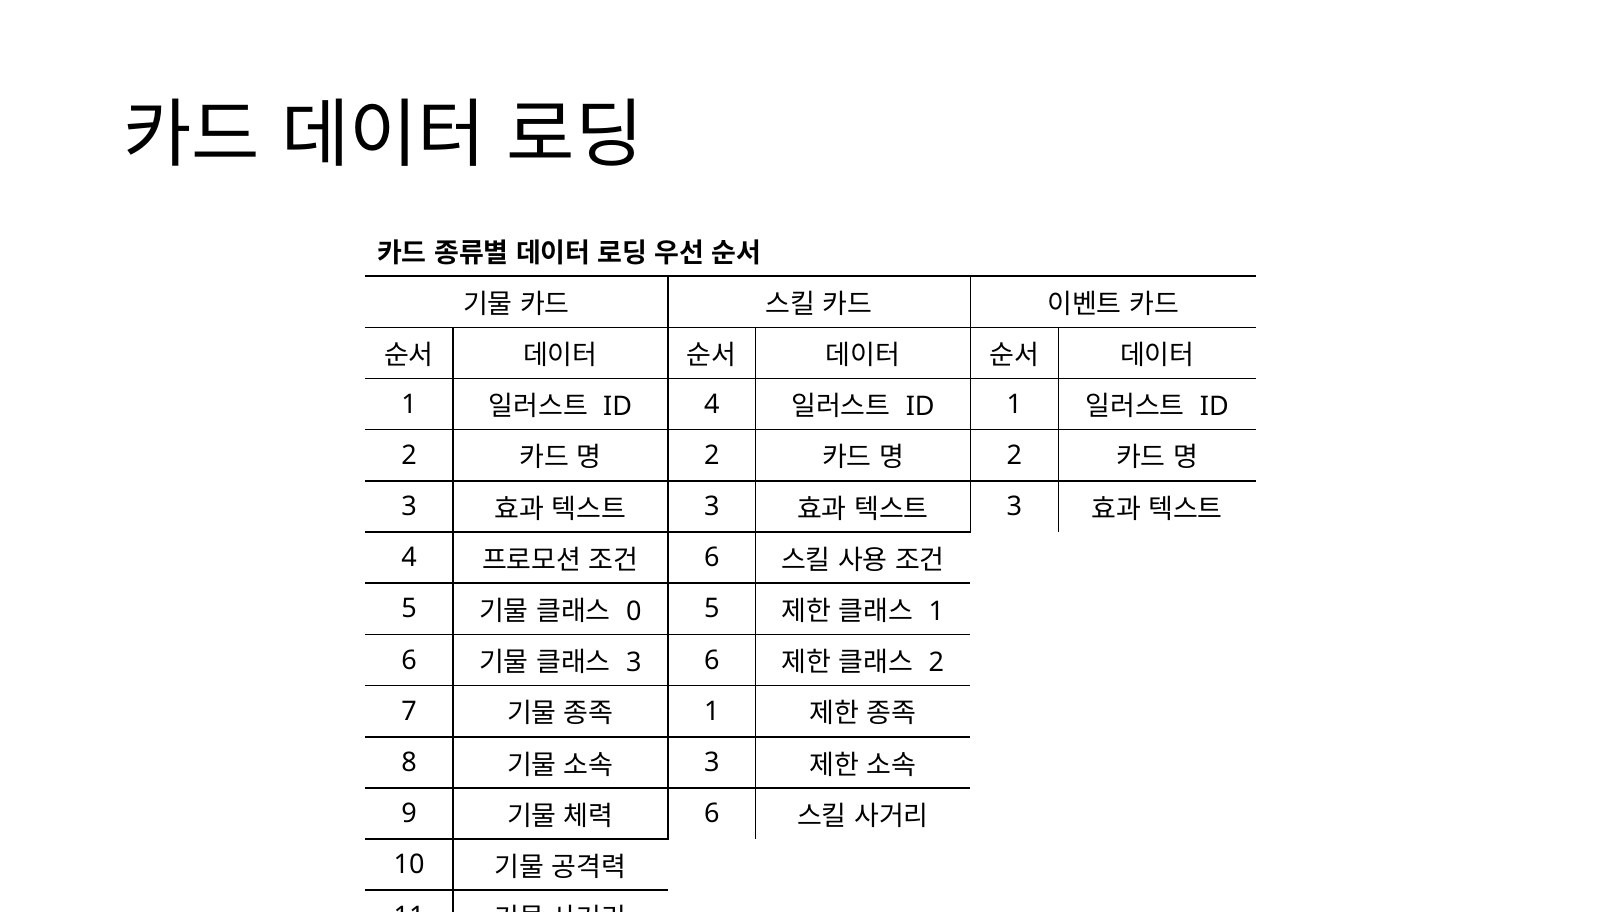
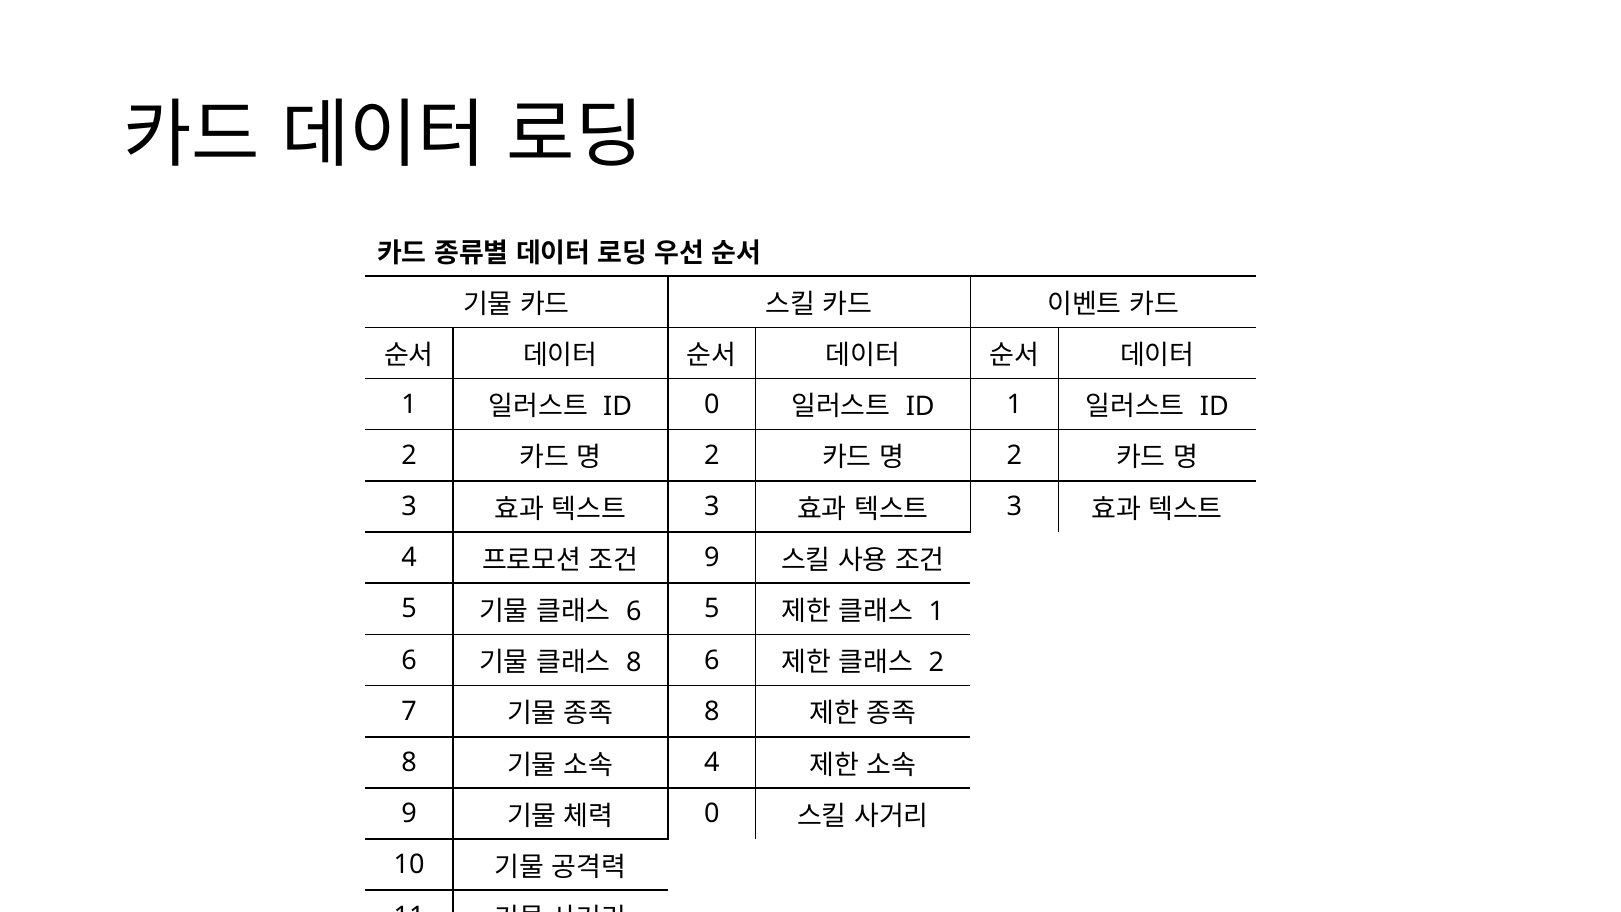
ID 4: 4 -> 0 (712, 404)
6: 6 -> 9 (712, 558)
0: 0 -> 6 (634, 611)
3: 3 -> 8 (634, 663)
1: 1 -> 8 (712, 711)
3: 3 -> 4 (712, 763)
6: 6 -> 0 (712, 814)
